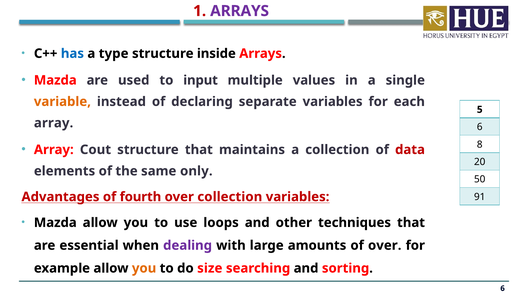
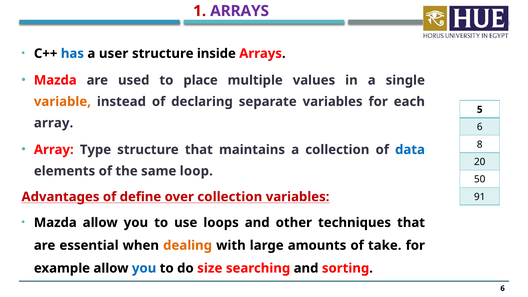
type: type -> user (114, 54)
input: input -> place (201, 80)
Cout: Cout -> Type (95, 150)
data colour: red -> blue (410, 150)
only: only -> loop (196, 171)
fourth: fourth -> define (140, 197)
dealing colour: purple -> orange (188, 245)
of over: over -> take (385, 245)
you colour: orange -> blue (144, 268)
